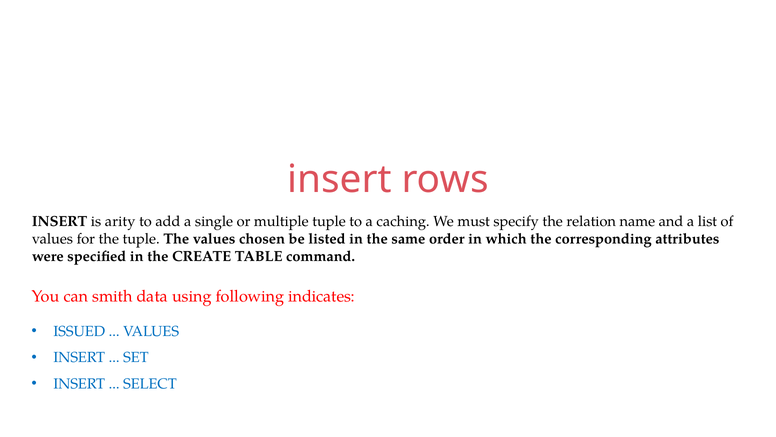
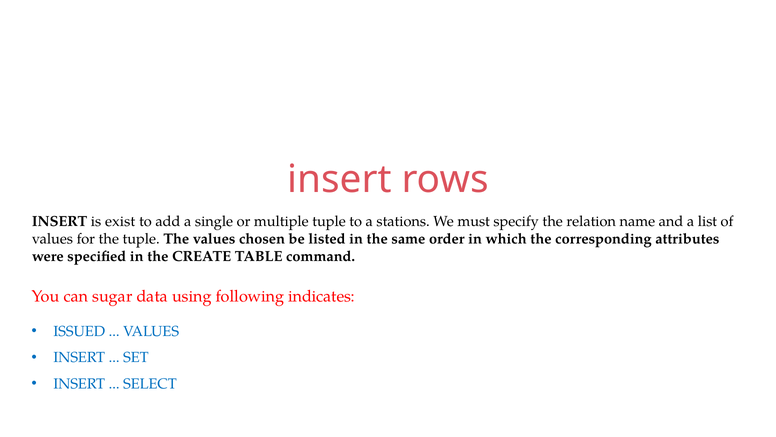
arity: arity -> exist (120, 221)
caching: caching -> stations (403, 221)
smith: smith -> sugar (112, 296)
